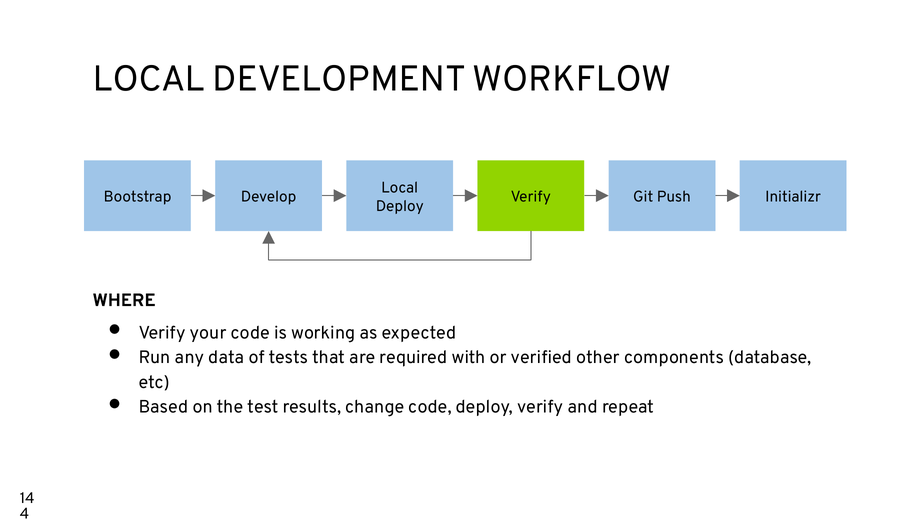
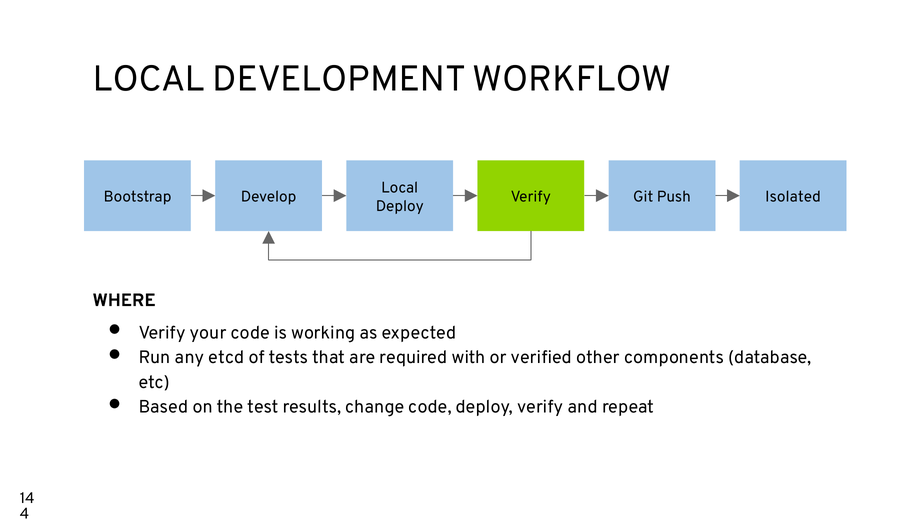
Initializr: Initializr -> Isolated (793, 197)
data: data -> etcd (226, 357)
